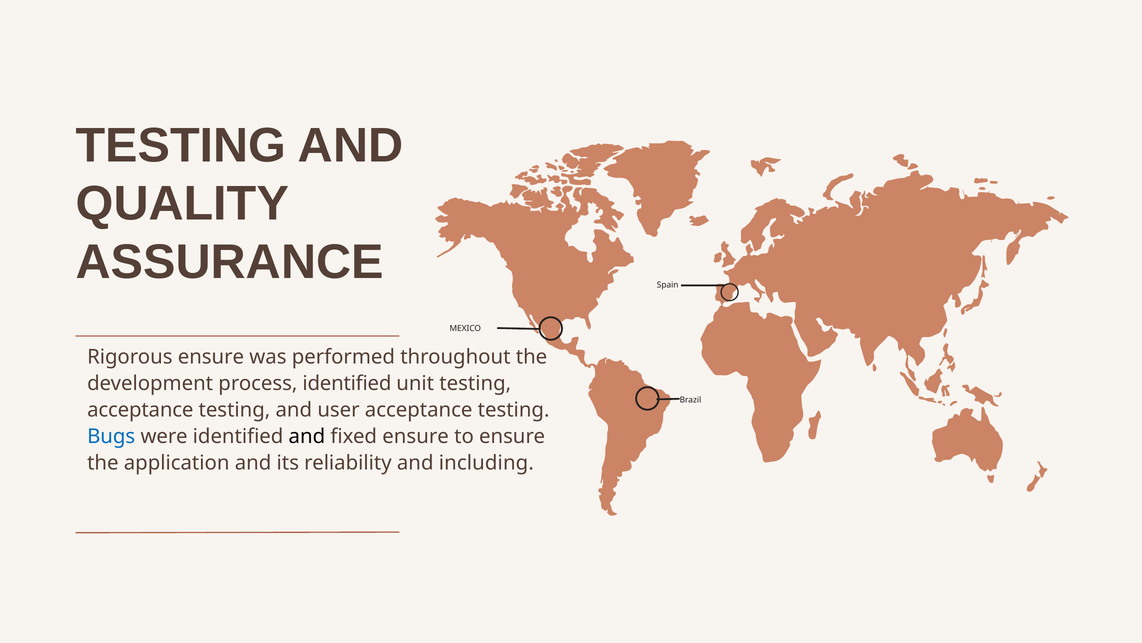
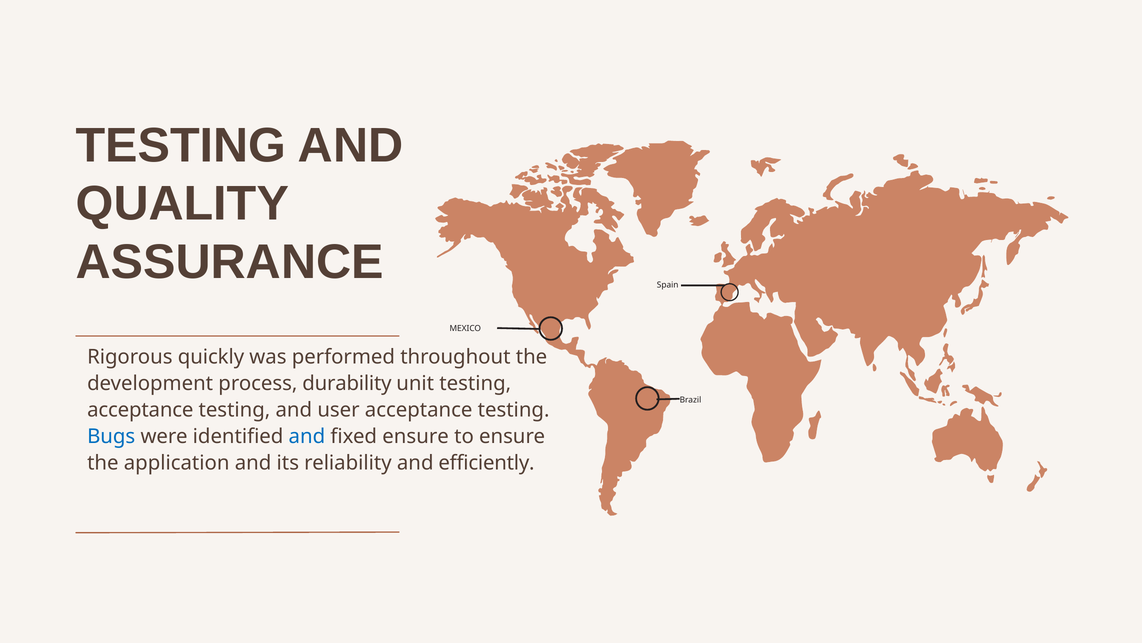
Rigorous ensure: ensure -> quickly (211, 357)
process identified: identified -> durability (347, 383)
and colour: black -> blue (307, 436)
including: including -> efficiently (486, 463)
